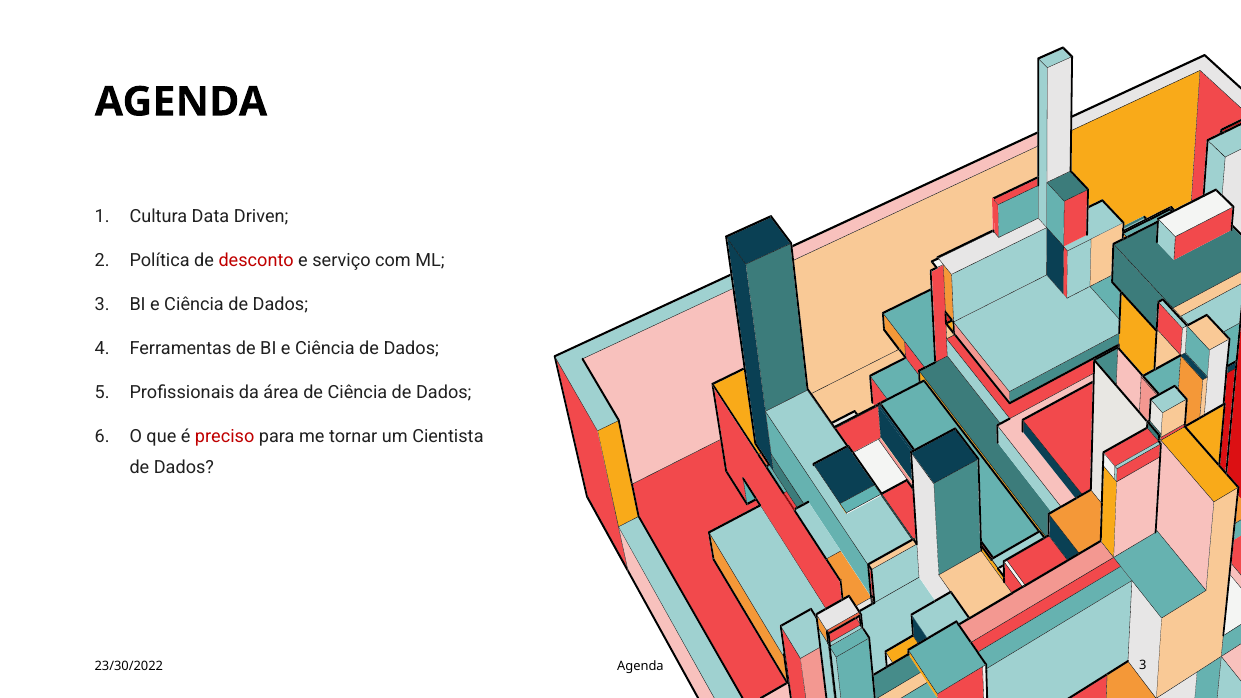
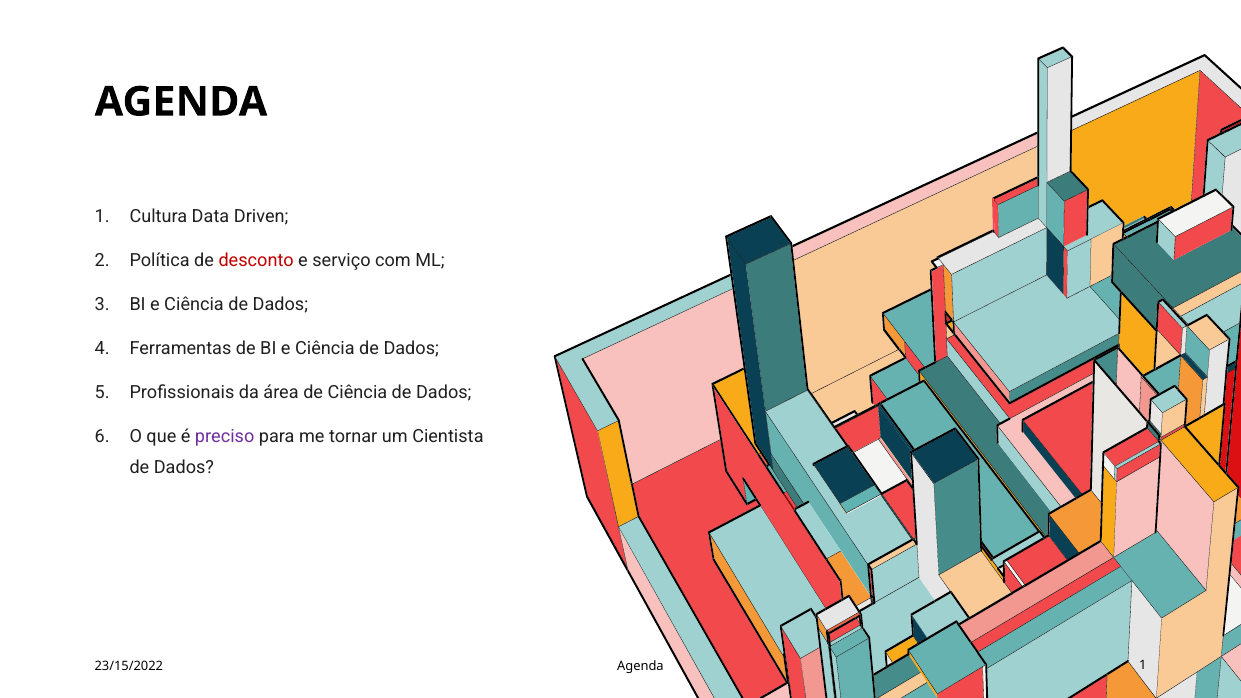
preciso colour: red -> purple (225, 436)
23/30/2022: 23/30/2022 -> 23/15/2022 (129, 666)
3: 3 -> 1 (1143, 665)
